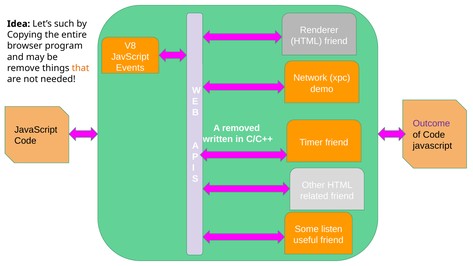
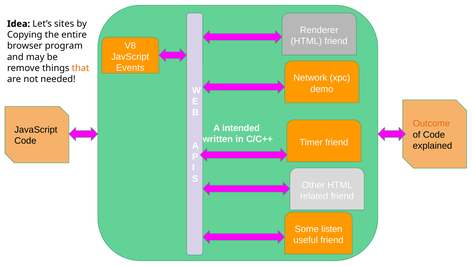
such: such -> sites (64, 24)
Outcome colour: purple -> orange (431, 124)
removed: removed -> intended (241, 128)
javascript: javascript -> explained (432, 146)
